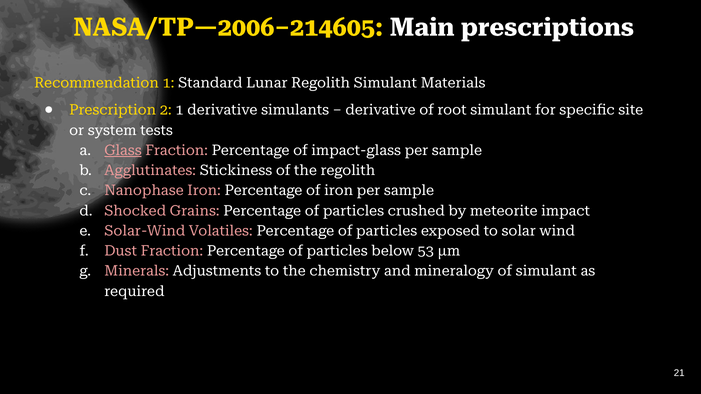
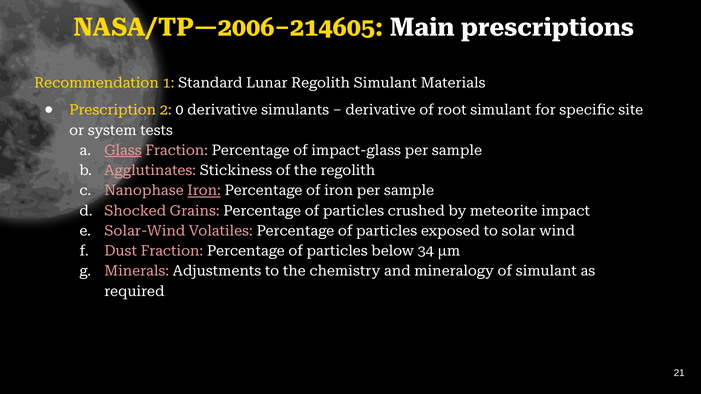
2 1: 1 -> 0 (180, 110)
Iron underline: none -> present (204, 191)
53: 53 -> 34 (426, 251)
